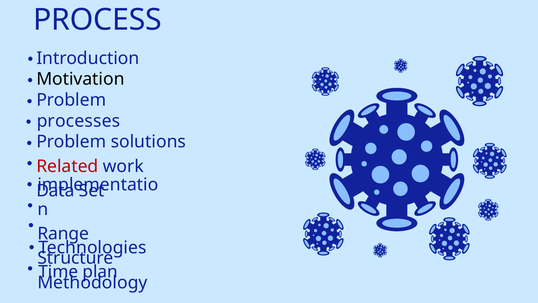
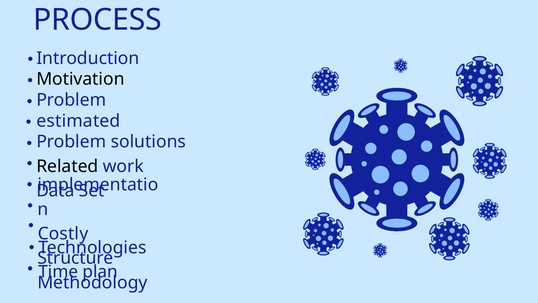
processes: processes -> estimated (78, 121)
Related colour: red -> black (67, 166)
Range: Range -> Costly (63, 233)
